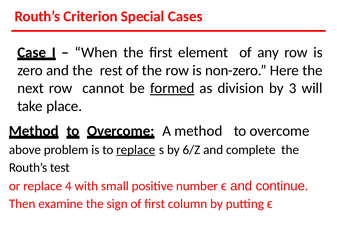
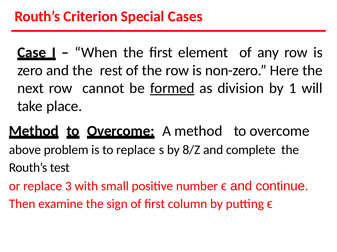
3: 3 -> 1 (293, 89)
replace underline: present -> none (136, 150)
6/Z: 6/Z -> 8/Z (191, 150)
4: 4 -> 3 (68, 187)
